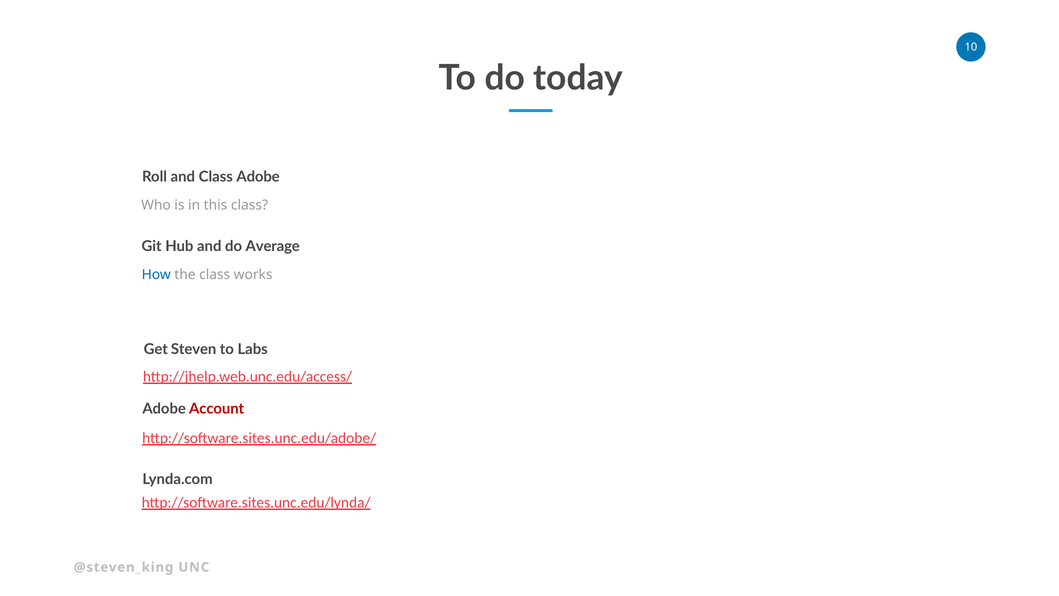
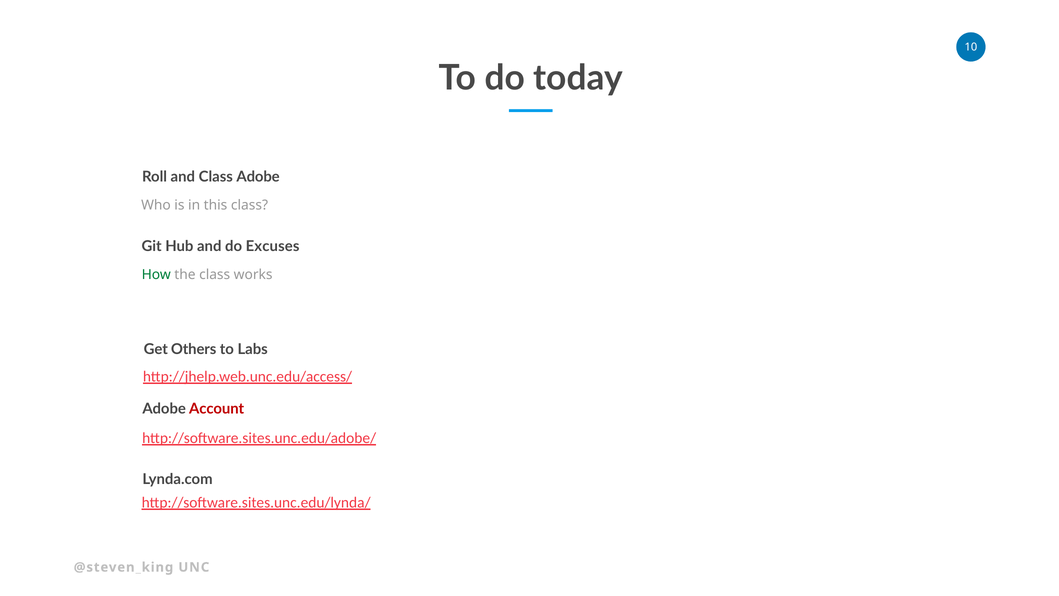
Average: Average -> Excuses (273, 246)
How colour: blue -> green (156, 275)
Steven: Steven -> Others (194, 349)
